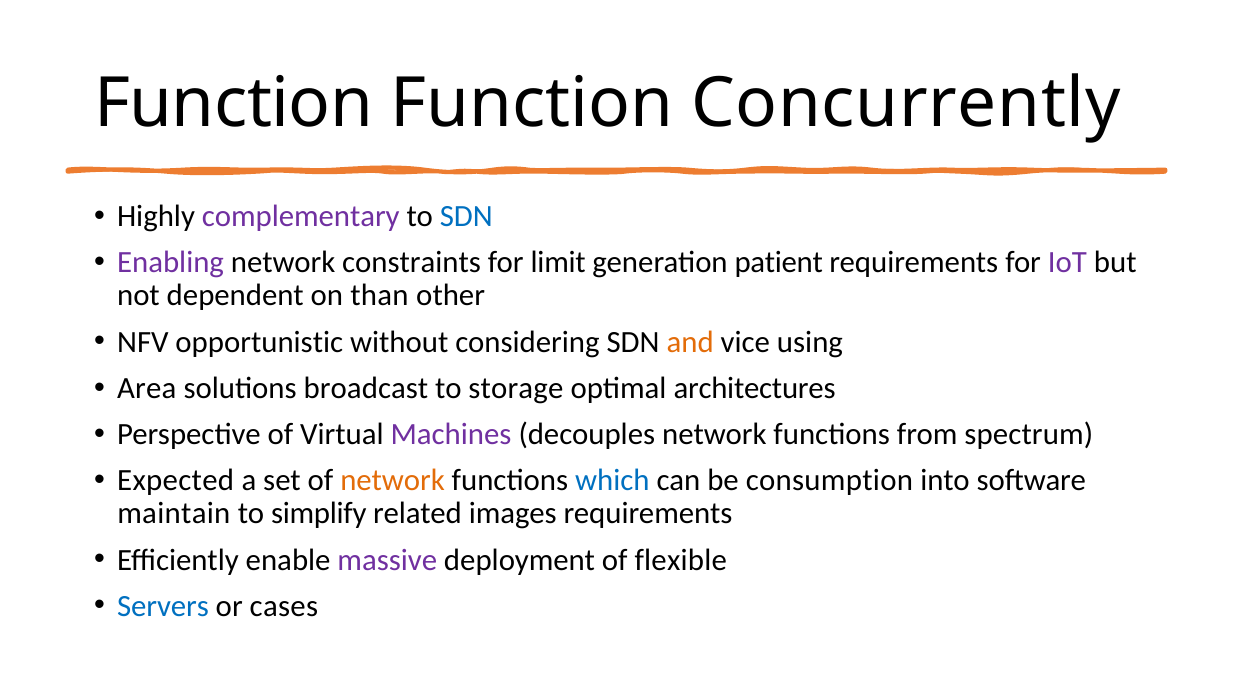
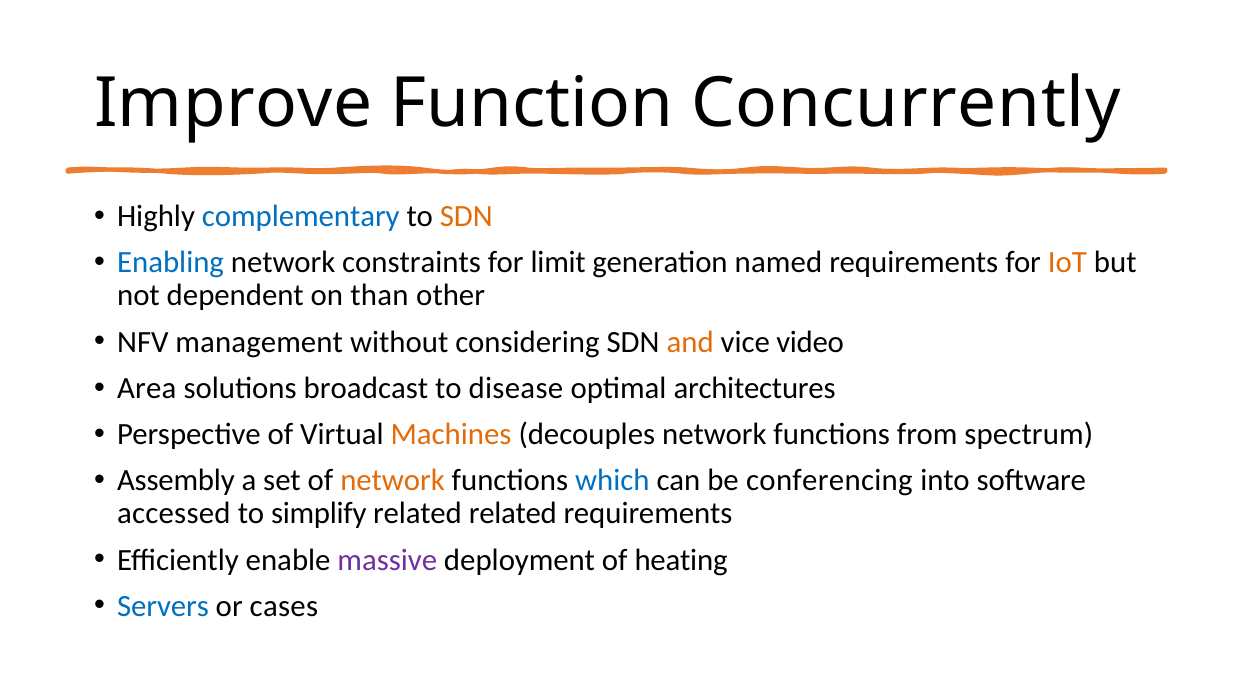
Function: Function -> Improve (233, 104)
complementary colour: purple -> blue (301, 216)
SDN colour: blue -> orange (466, 216)
Enabling colour: purple -> blue (171, 262)
patient: patient -> named (778, 262)
IoT colour: purple -> orange (1067, 262)
opportunistic: opportunistic -> management (259, 342)
using: using -> video (810, 342)
storage: storage -> disease (516, 388)
Machines colour: purple -> orange (451, 434)
Expected: Expected -> Assembly (176, 480)
consumption: consumption -> conferencing (829, 480)
maintain: maintain -> accessed (174, 513)
related images: images -> related (513, 513)
flexible: flexible -> heating (681, 560)
